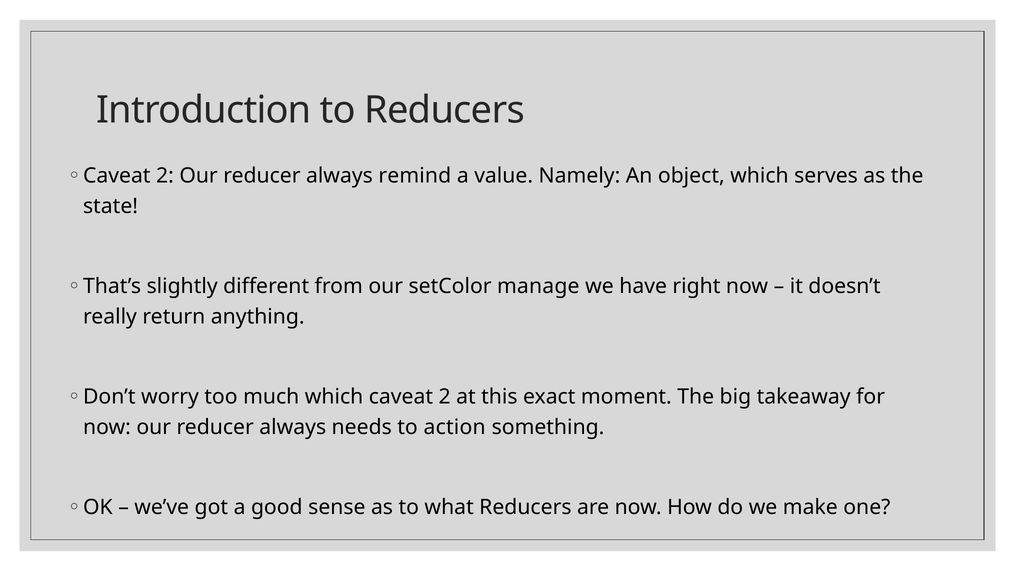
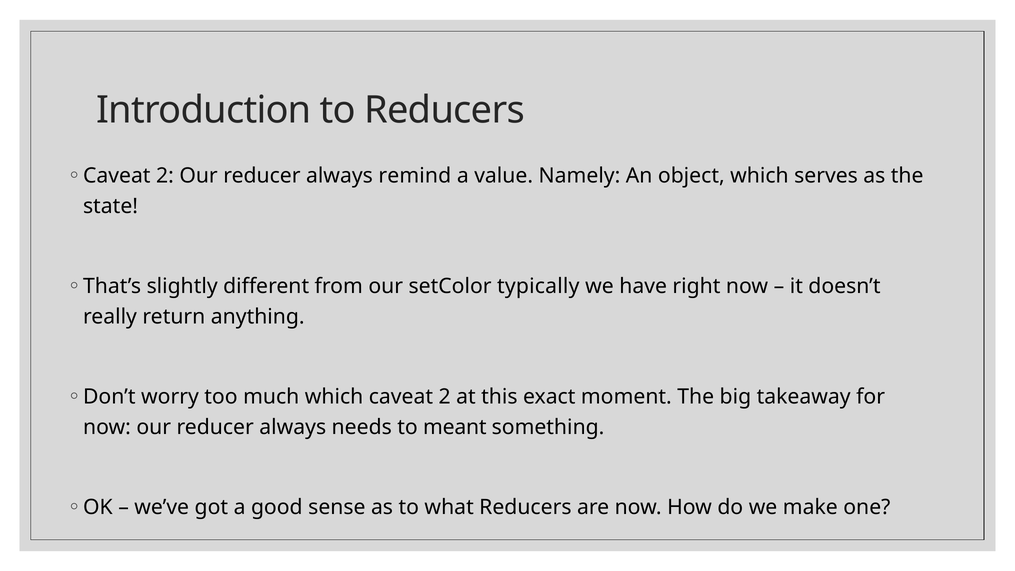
manage: manage -> typically (538, 286)
action: action -> meant (455, 427)
